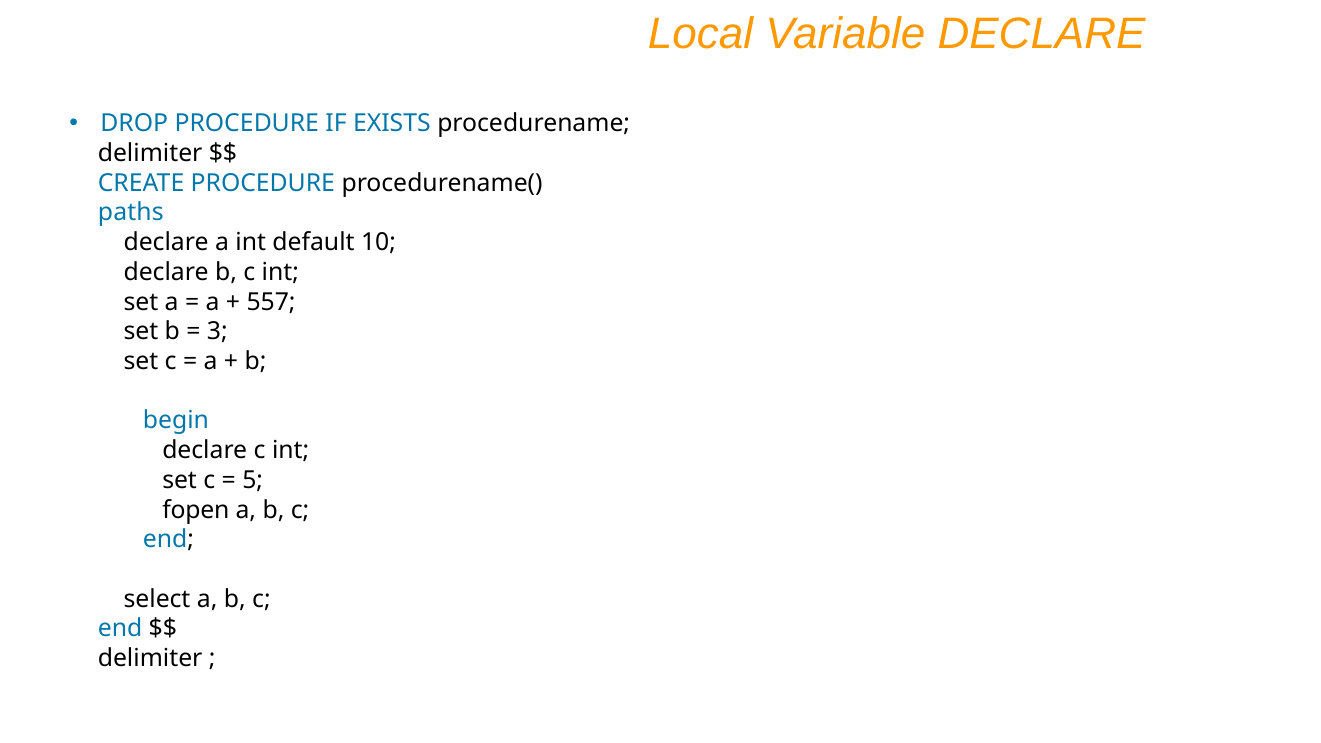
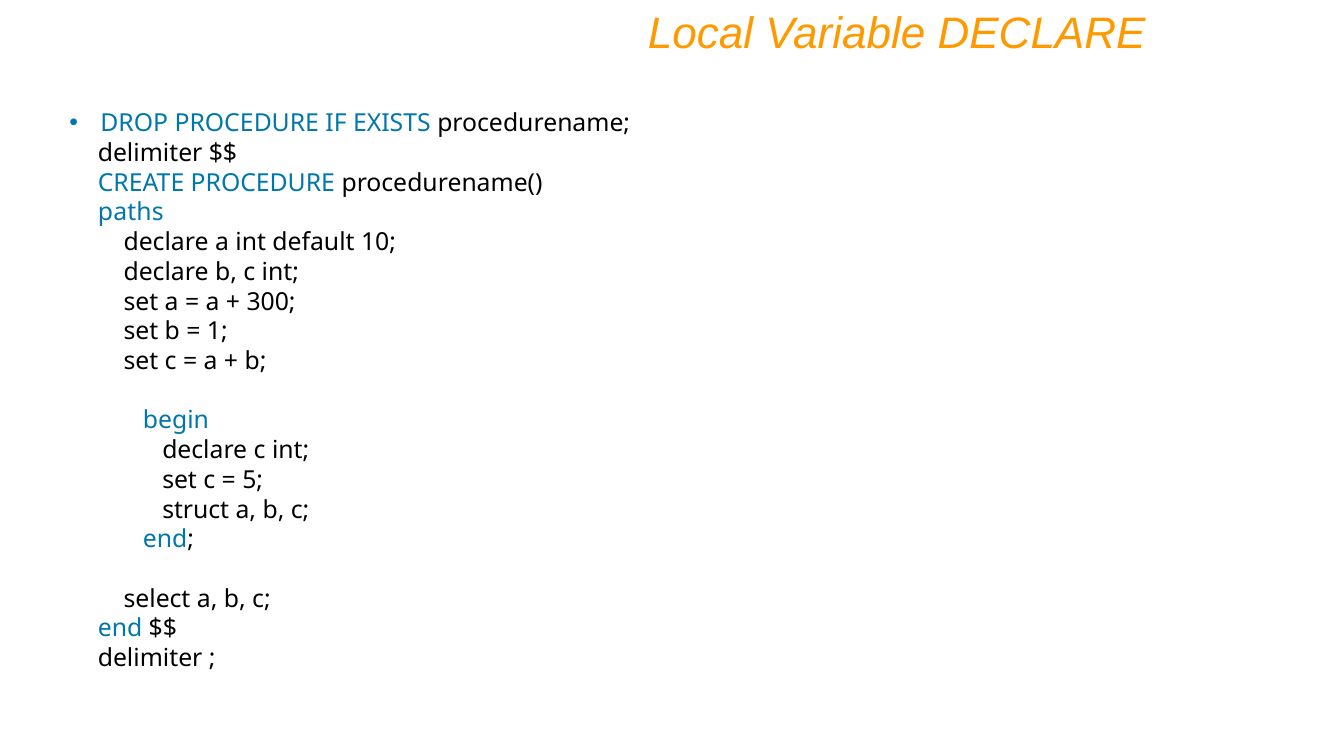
557: 557 -> 300 (271, 302)
3: 3 -> 1 (217, 332)
fopen: fopen -> struct (196, 510)
